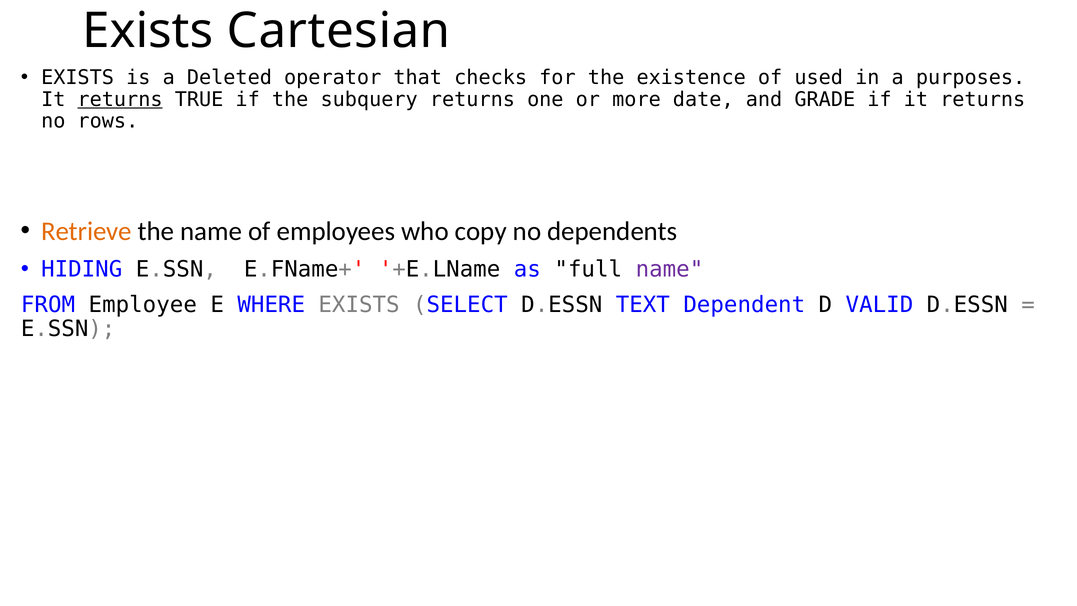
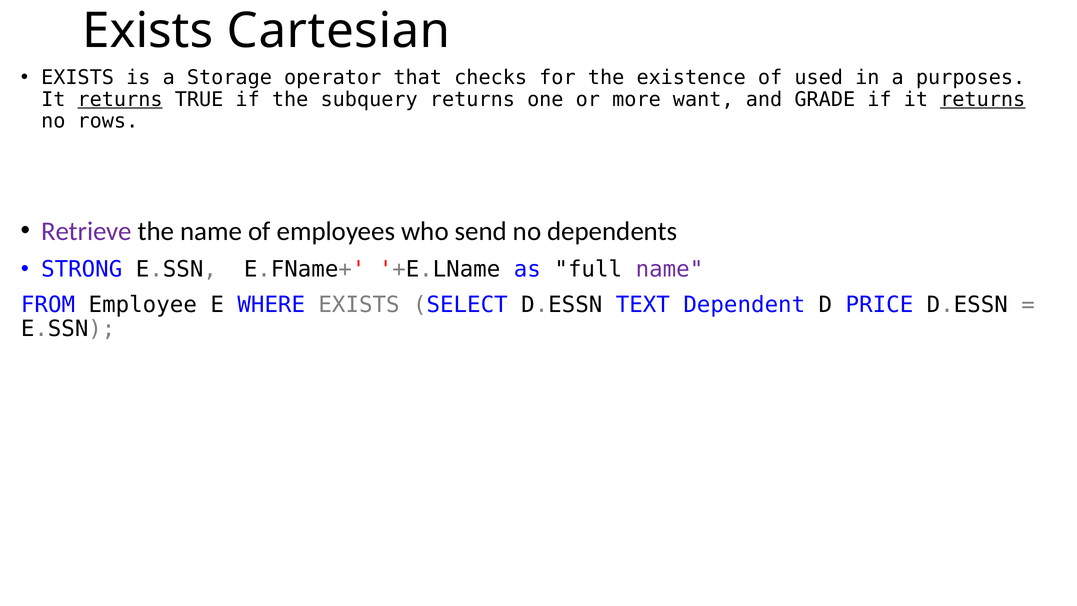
Deleted: Deleted -> Storage (229, 78)
date: date -> want (703, 99)
returns underline: none -> present (983, 99)
Retrieve colour: orange -> purple (86, 231)
copy: copy -> send (481, 231)
HIDING: HIDING -> STRONG (82, 269)
VALID: VALID -> PRICE (879, 305)
